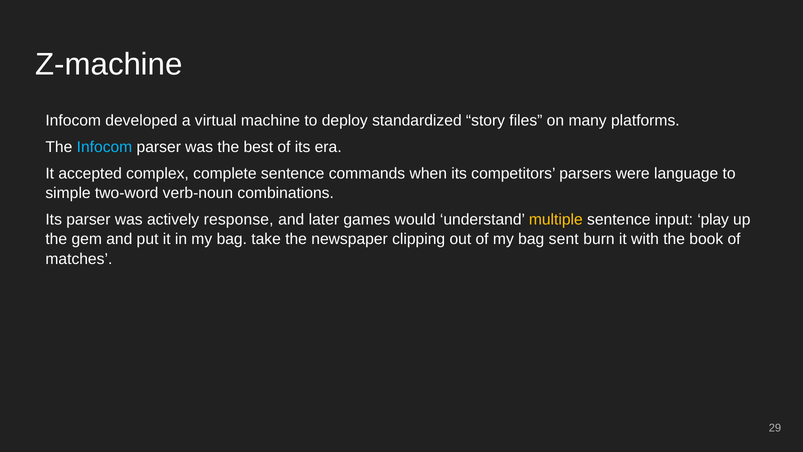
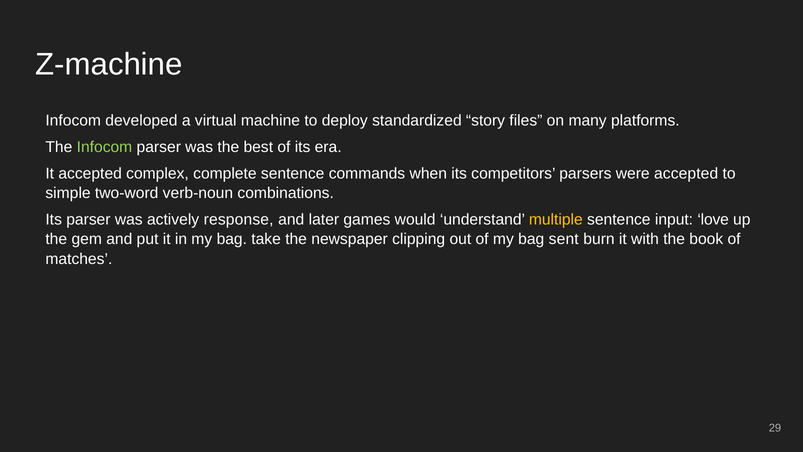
Infocom colour: light blue -> light green (104, 147)
were language: language -> accepted (686, 173)
play: play -> love (713, 219)
